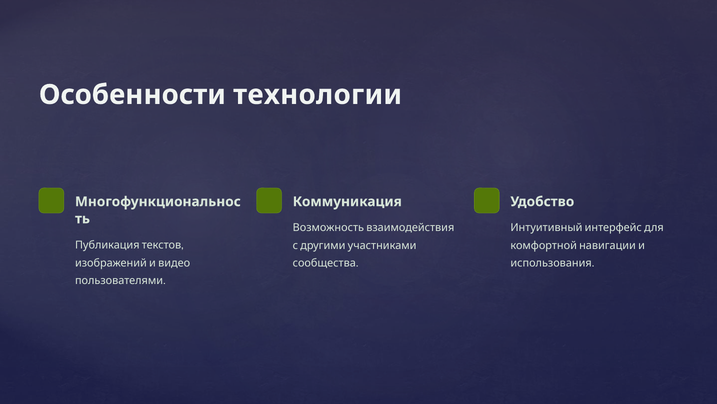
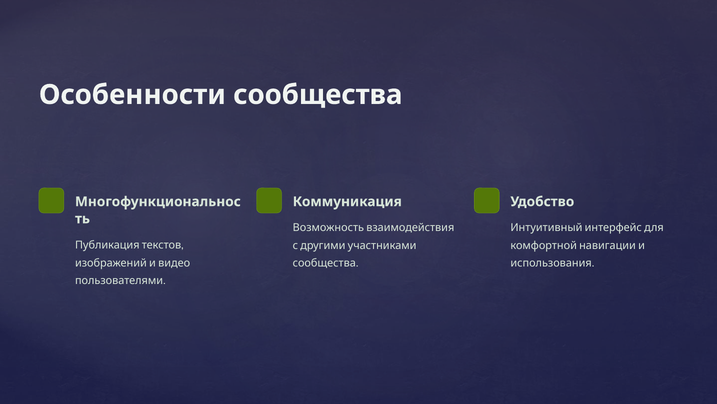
Особенности технологии: технологии -> сообщества (318, 95)
